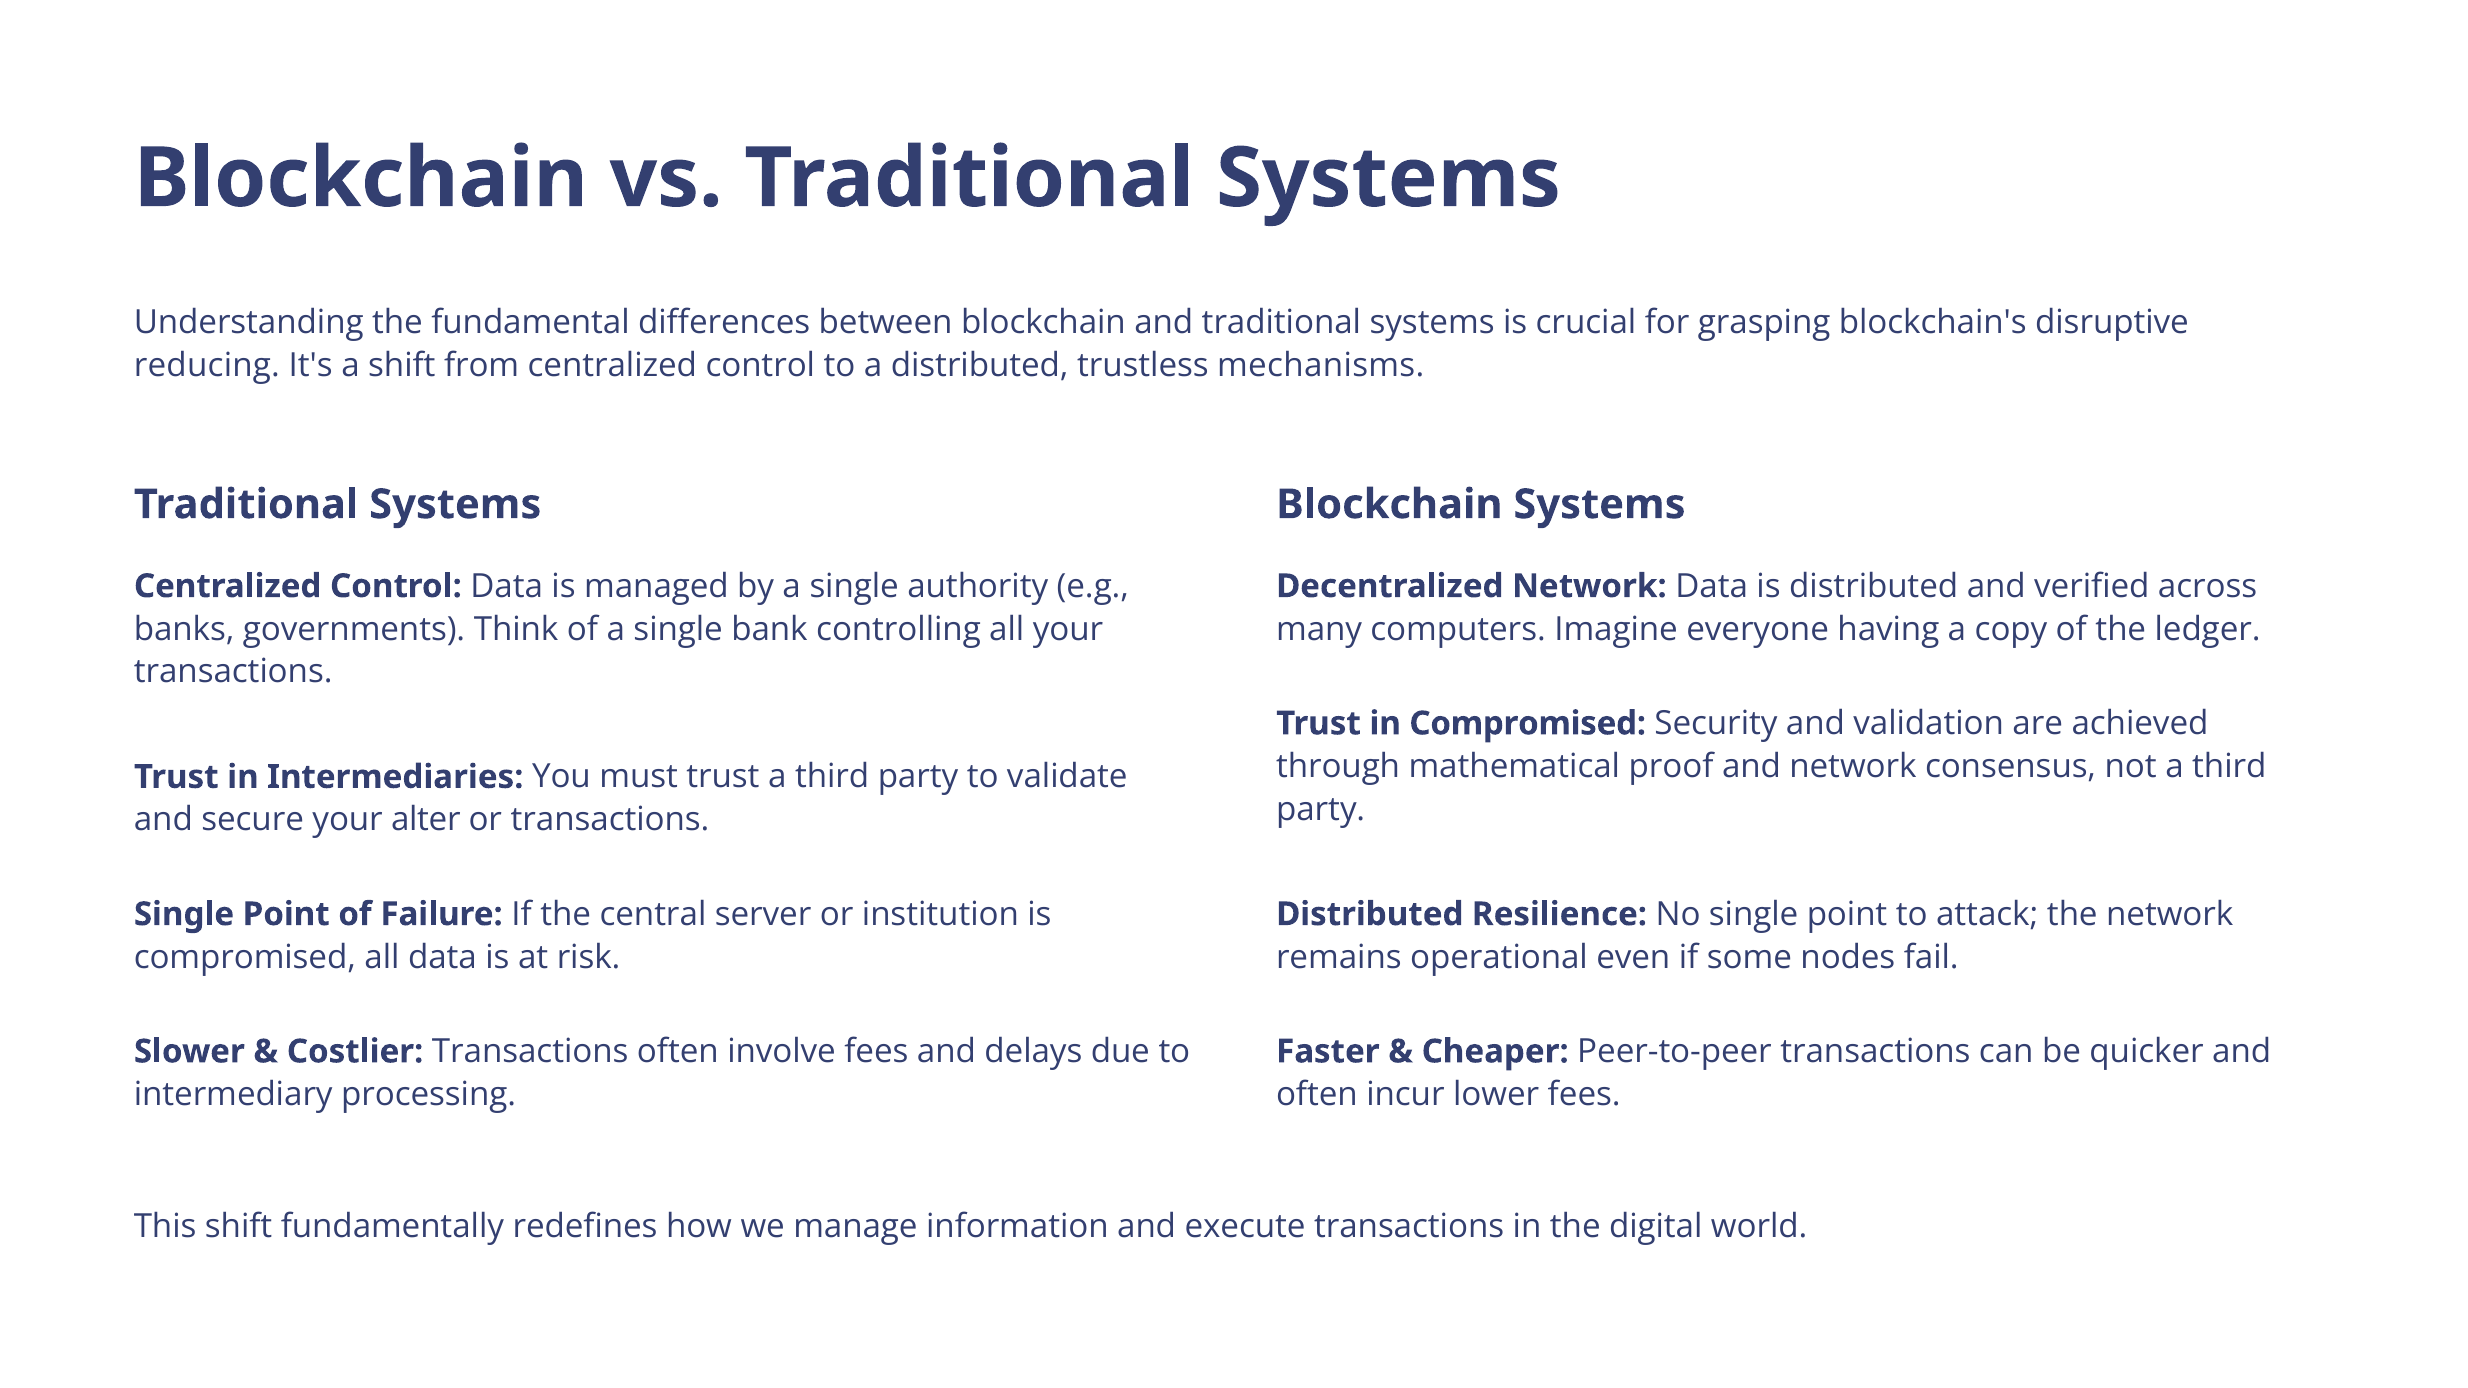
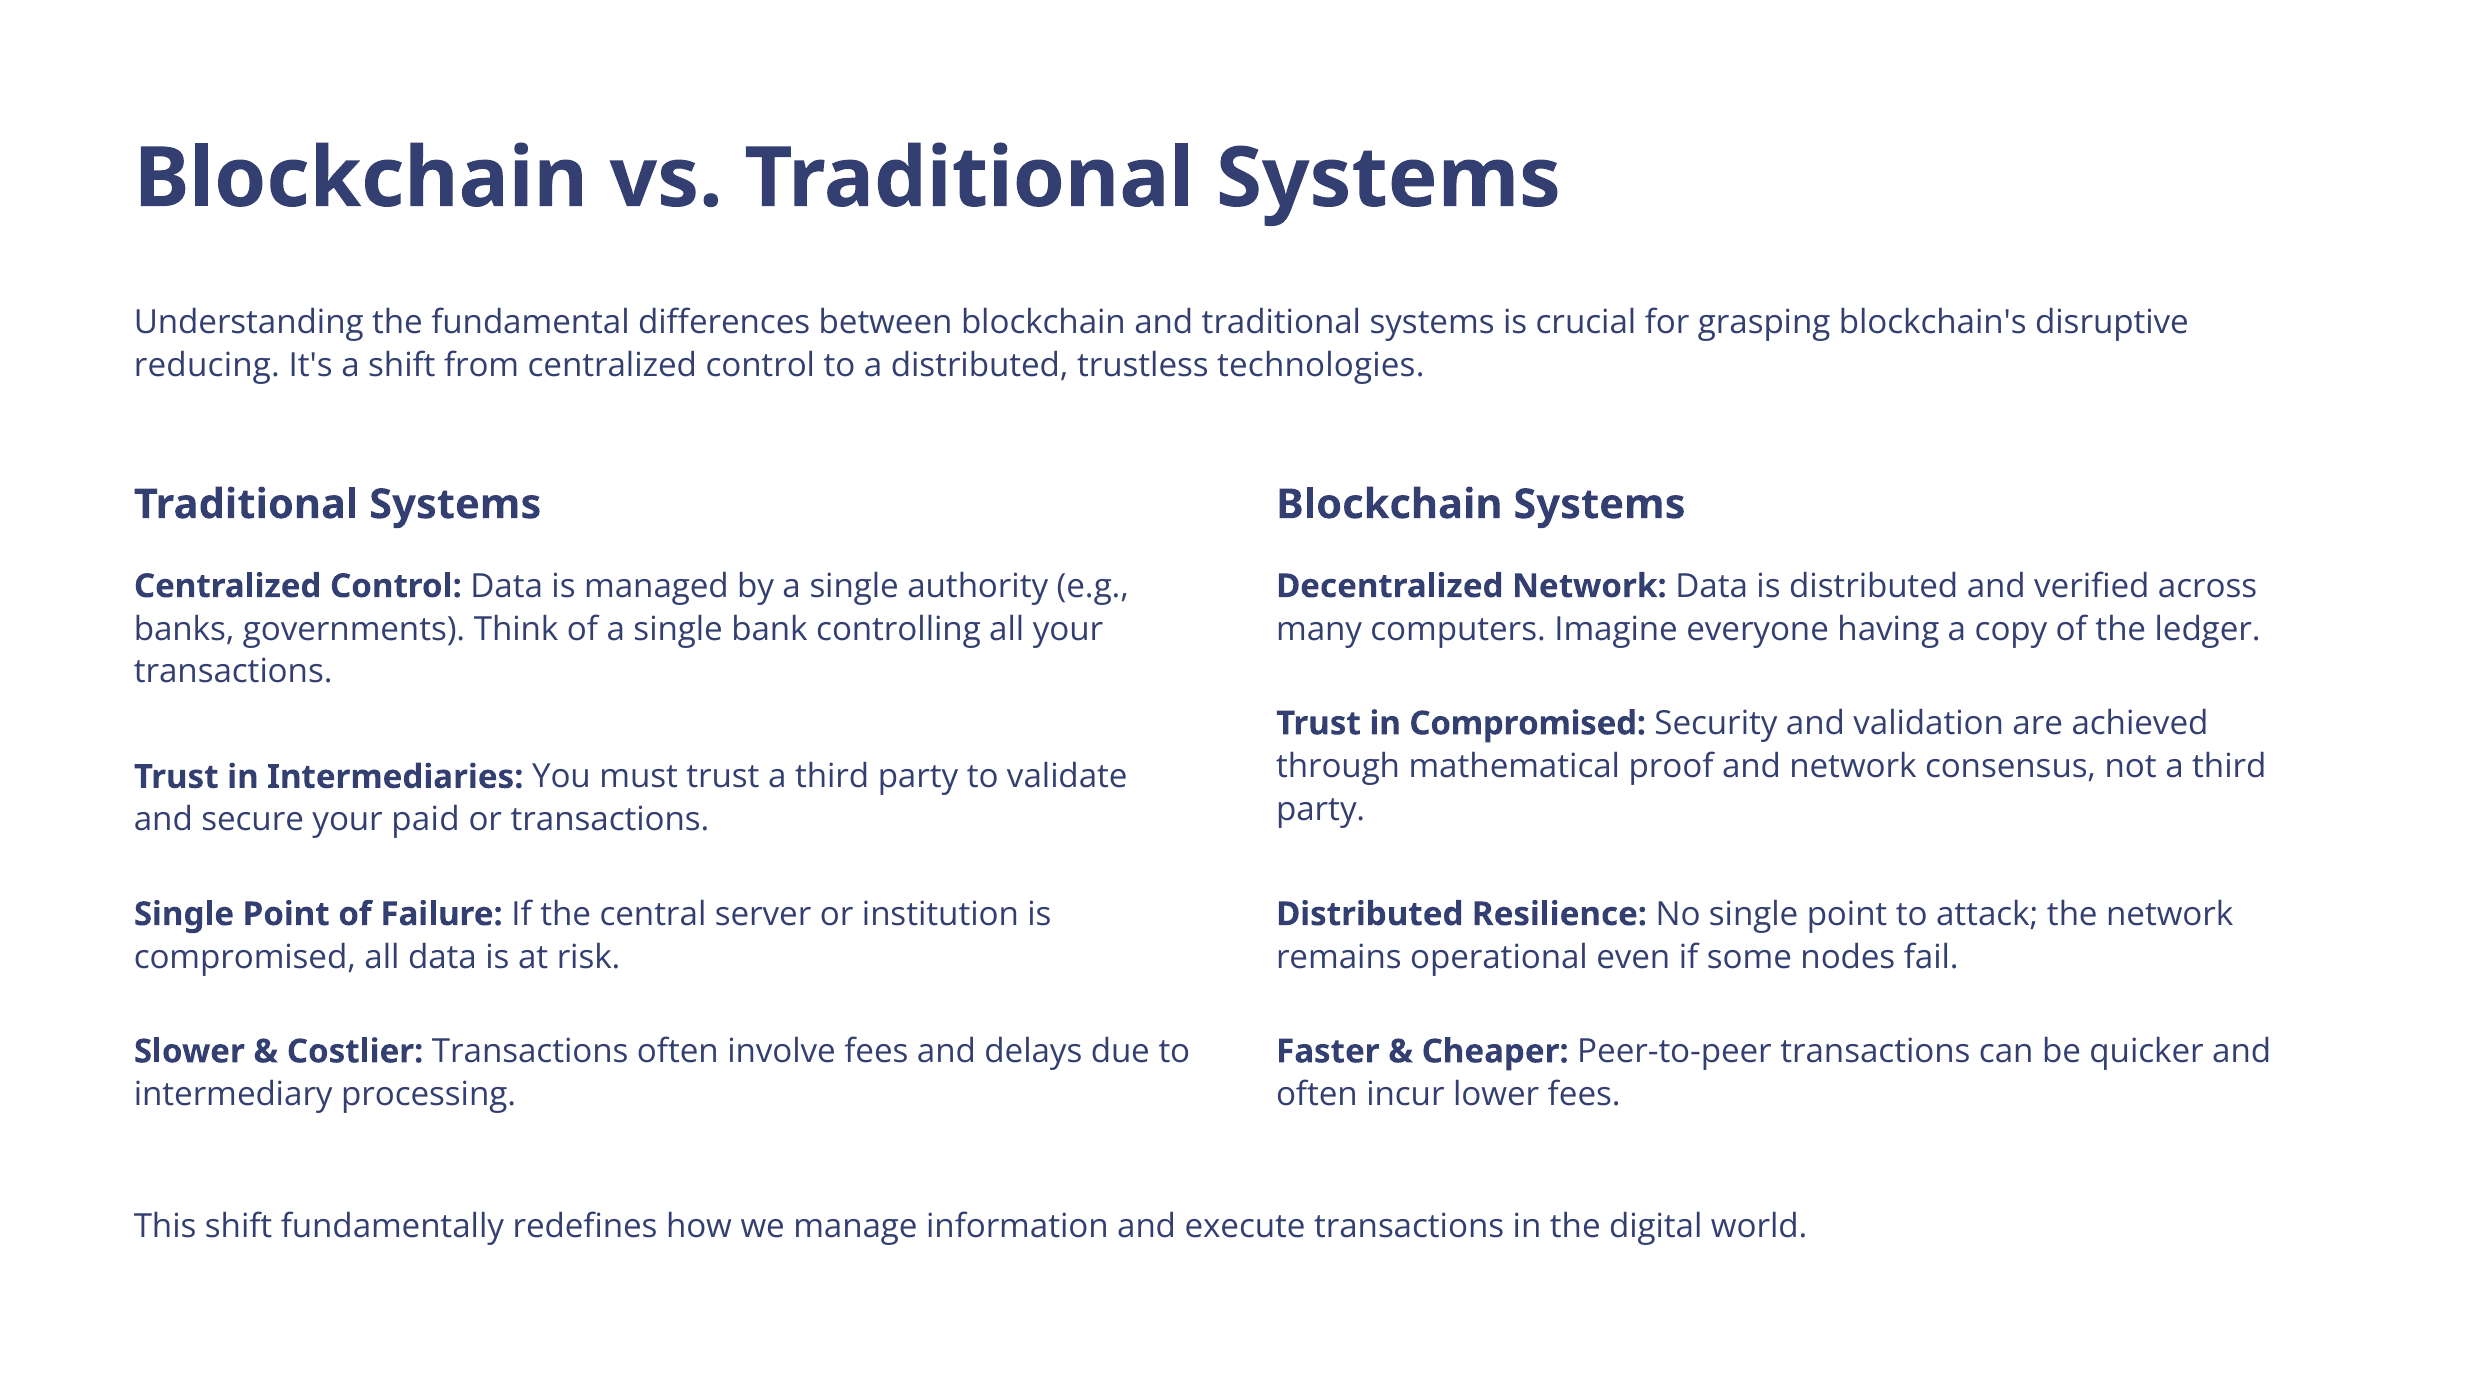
mechanisms: mechanisms -> technologies (1321, 365)
alter: alter -> paid (426, 820)
